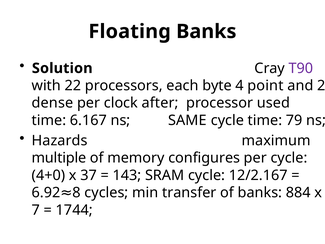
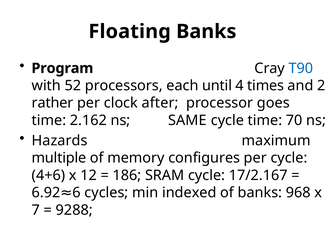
Solution: Solution -> Program (62, 68)
T90 colour: purple -> blue (301, 68)
22: 22 -> 52 (73, 86)
byte: byte -> until (217, 86)
point: point -> times (266, 86)
dense: dense -> rather (53, 103)
used: used -> goes (273, 103)
6.167: 6.167 -> 2.162 (88, 120)
79: 79 -> 70 (294, 120)
4+0: 4+0 -> 4+6 (48, 175)
37: 37 -> 12 (89, 175)
143: 143 -> 186 (127, 175)
12/2.167: 12/2.167 -> 17/2.167 (258, 175)
8: 8 -> 6 (77, 192)
transfer: transfer -> indexed (189, 192)
884: 884 -> 968 (298, 192)
1744: 1744 -> 9288 (74, 210)
